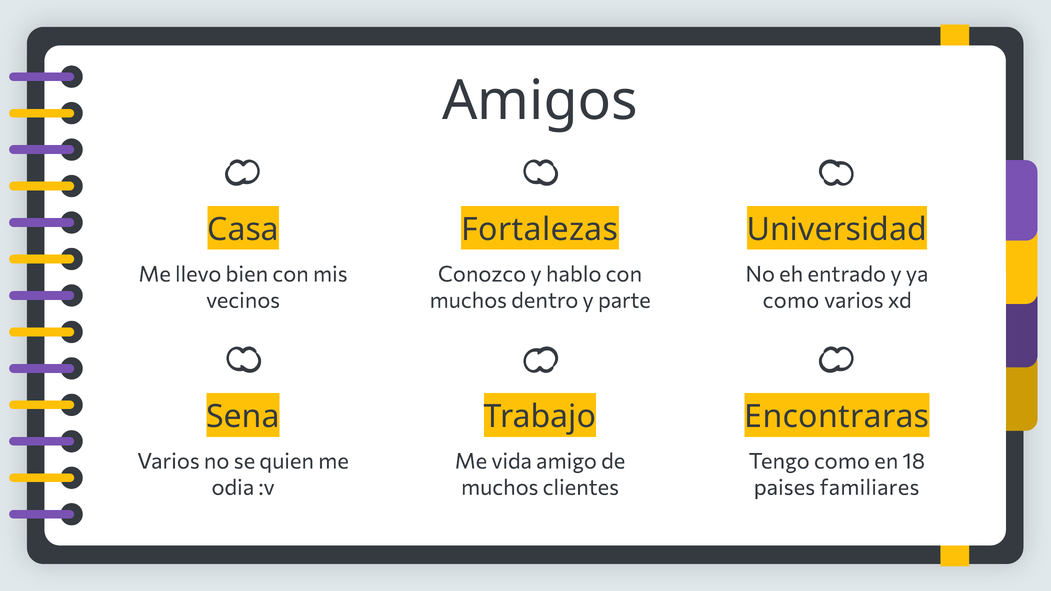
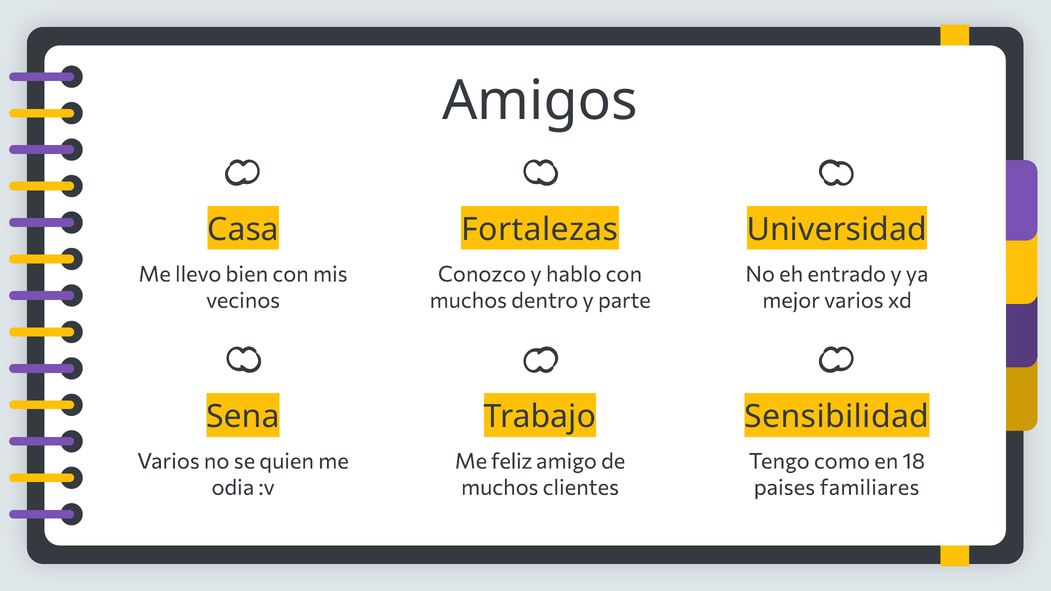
como: como -> mejor (791, 301)
Encontraras: Encontraras -> Sensibilidad (837, 417)
vida: vida -> feliz (512, 462)
